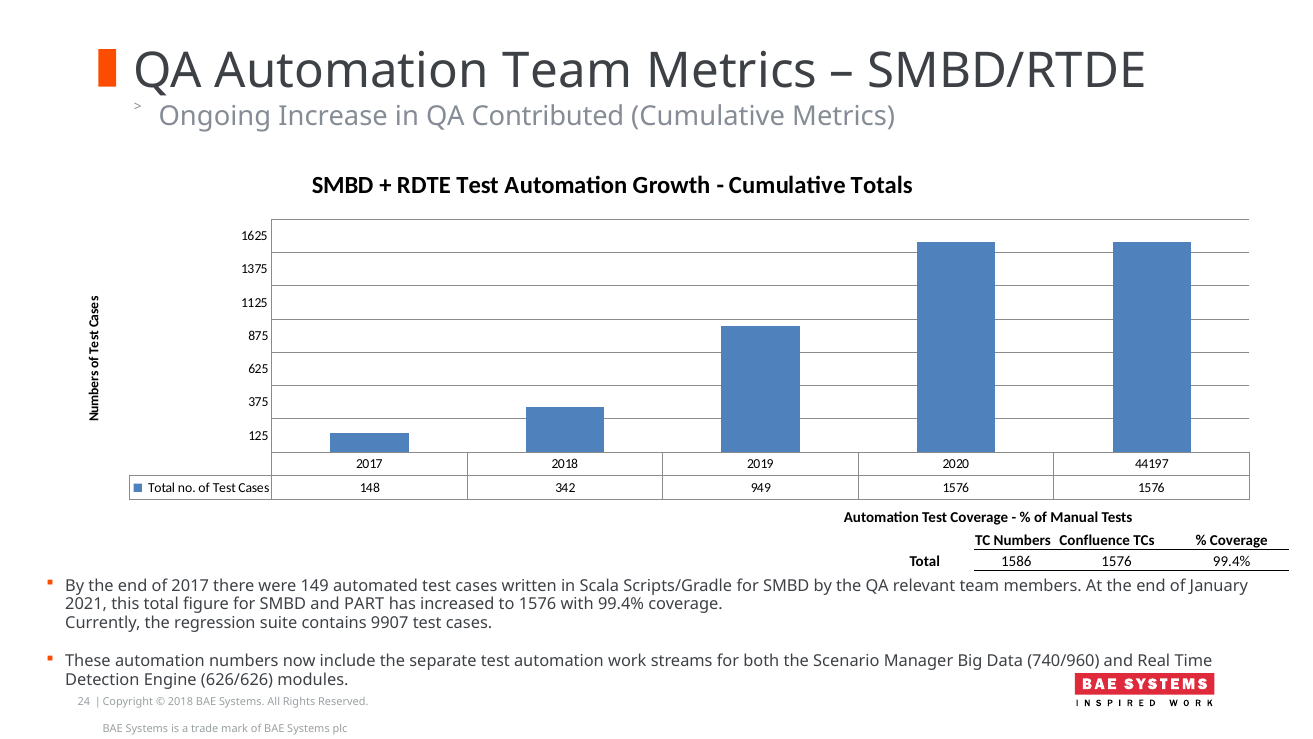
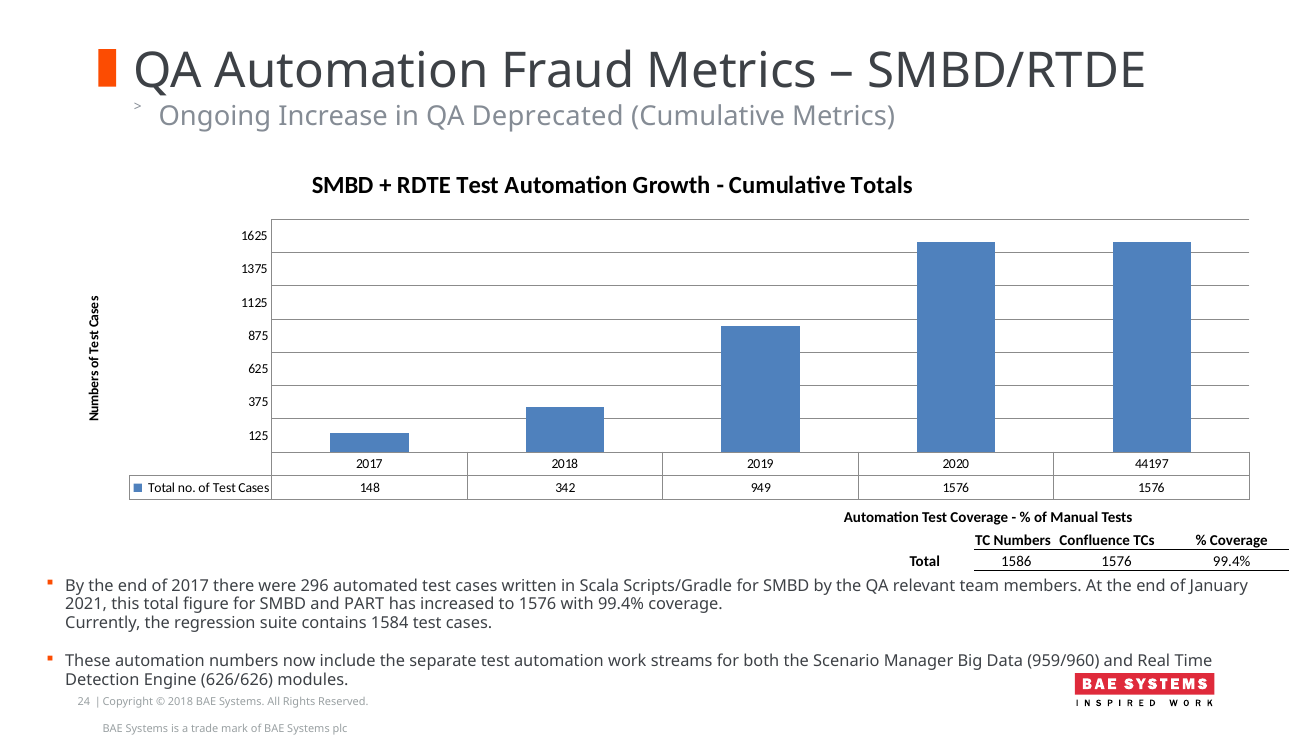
Automation Team: Team -> Fraud (568, 71)
Contributed: Contributed -> Deprecated (548, 116)
149: 149 -> 296 (315, 585)
9907: 9907 -> 1584 (390, 623)
740/960: 740/960 -> 959/960 (1063, 661)
